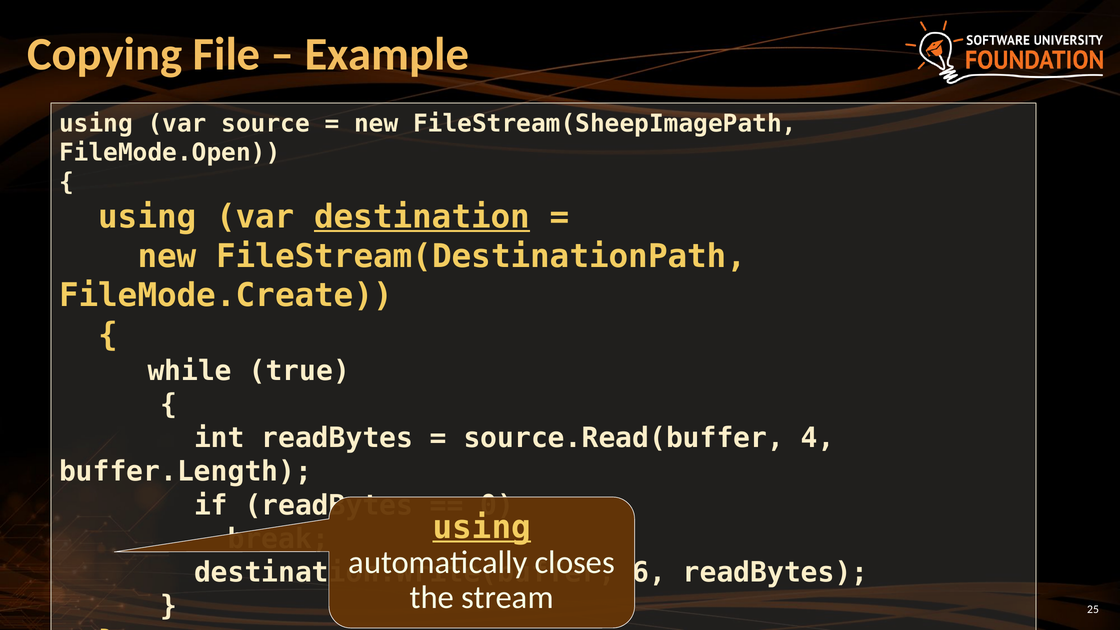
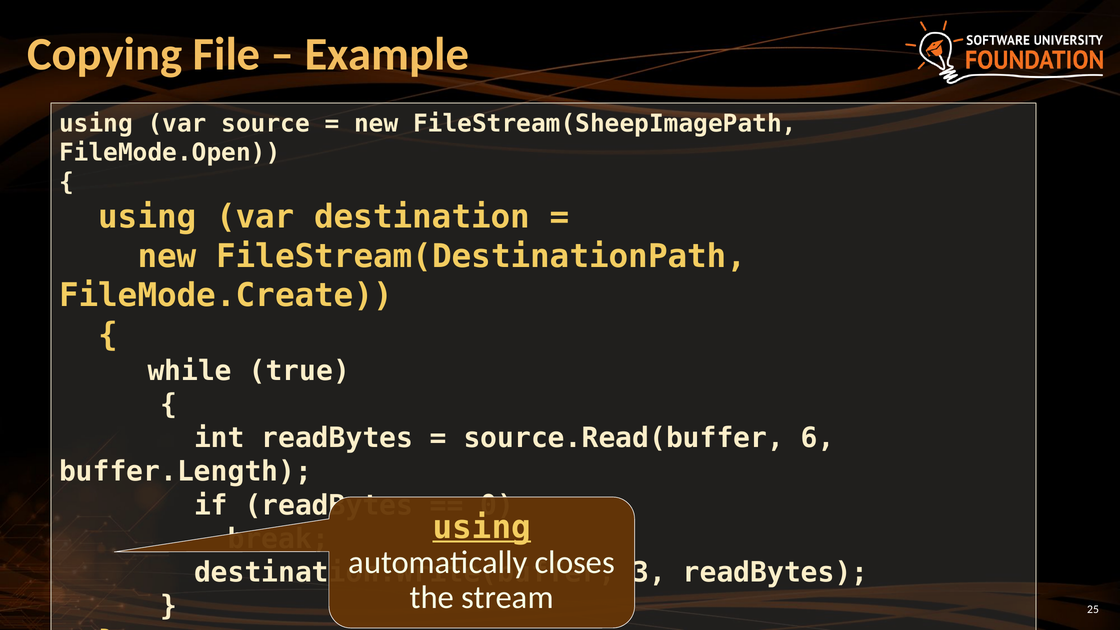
destination underline: present -> none (422, 217)
4: 4 -> 6 (818, 438)
6: 6 -> 3 (649, 573)
